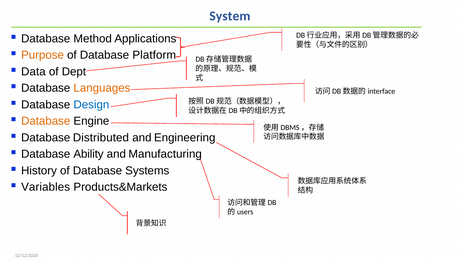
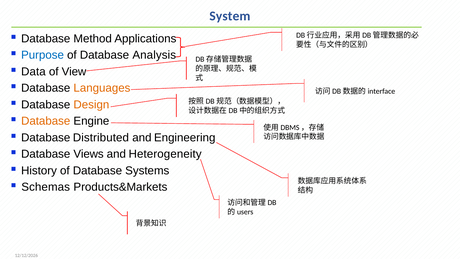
Purpose colour: orange -> blue (43, 55)
Platform: Platform -> Analysis (154, 55)
Dept: Dept -> View (74, 72)
Design colour: blue -> orange (91, 105)
Ability: Ability -> Views (89, 154)
Manufacturing: Manufacturing -> Heterogeneity (165, 154)
Variables: Variables -> Schemas (46, 187)
